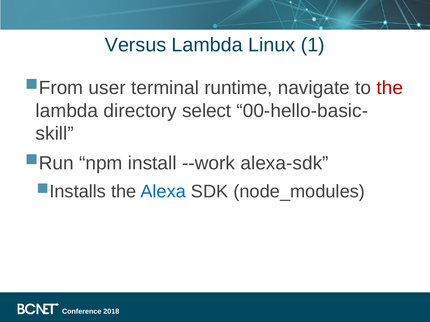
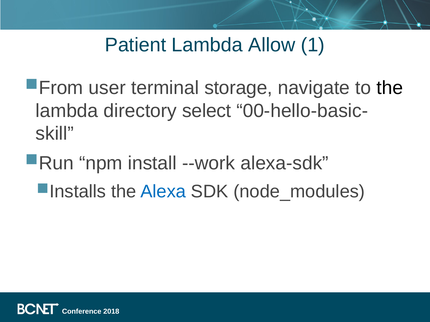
Versus: Versus -> Patient (136, 45)
Linux: Linux -> Allow (272, 45)
runtime: runtime -> storage (238, 88)
the colour: red -> black (390, 88)
